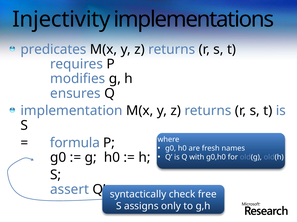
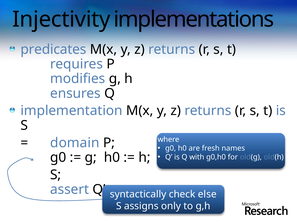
formula: formula -> domain (75, 143)
free: free -> else (207, 195)
